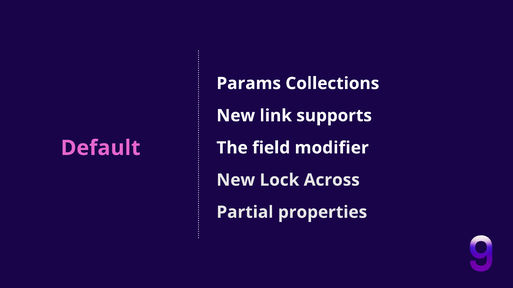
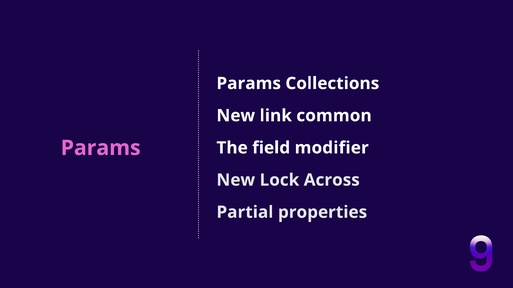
supports: supports -> common (334, 116)
Default: Default -> Params (101, 148)
